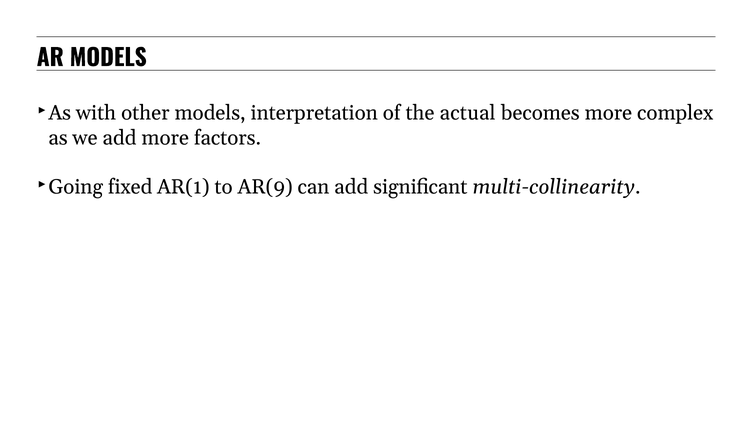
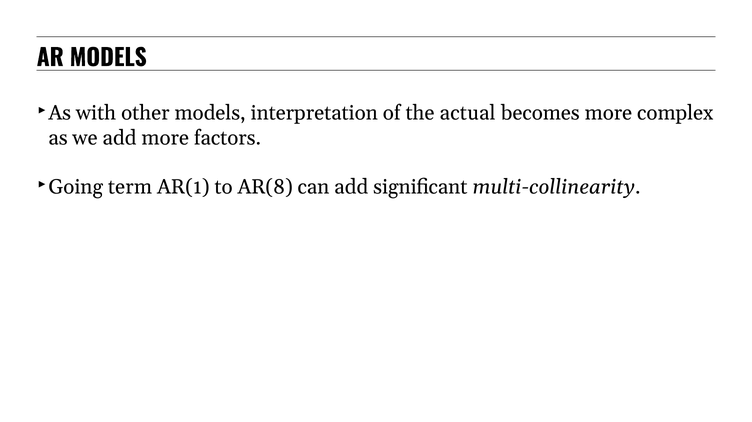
fixed: fixed -> term (130, 187)
AR(9: AR(9 -> AR(8 (265, 187)
